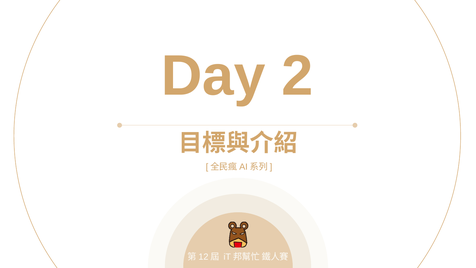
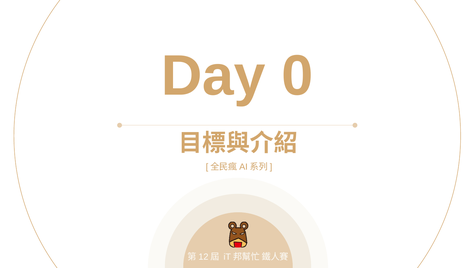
2: 2 -> 0 (297, 76)
